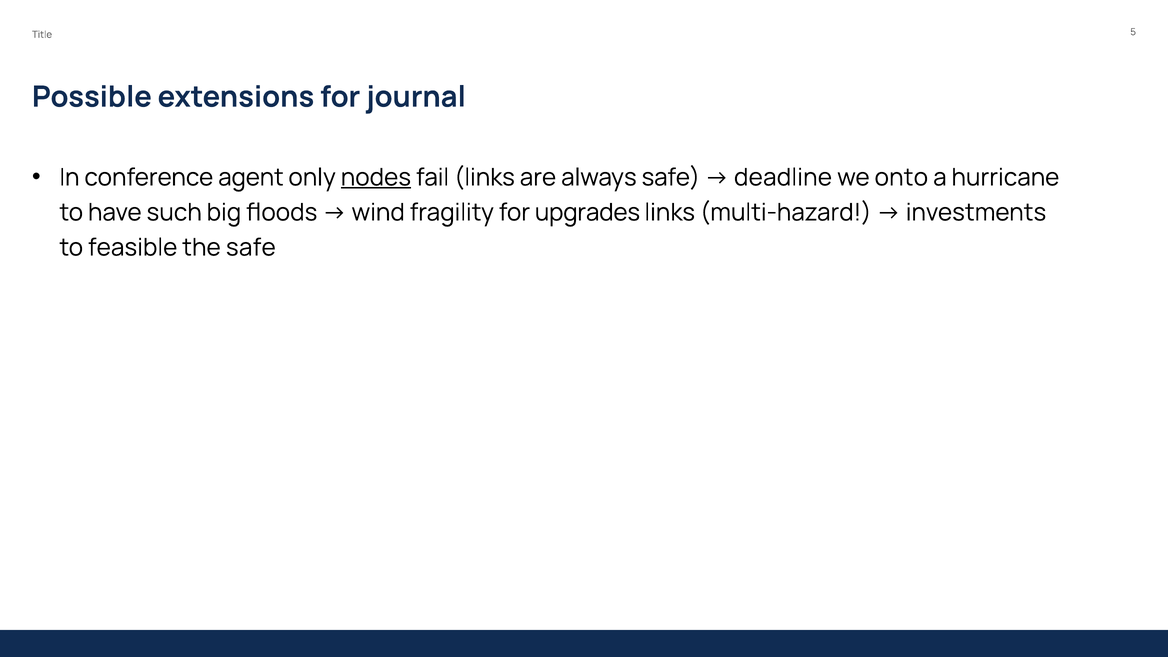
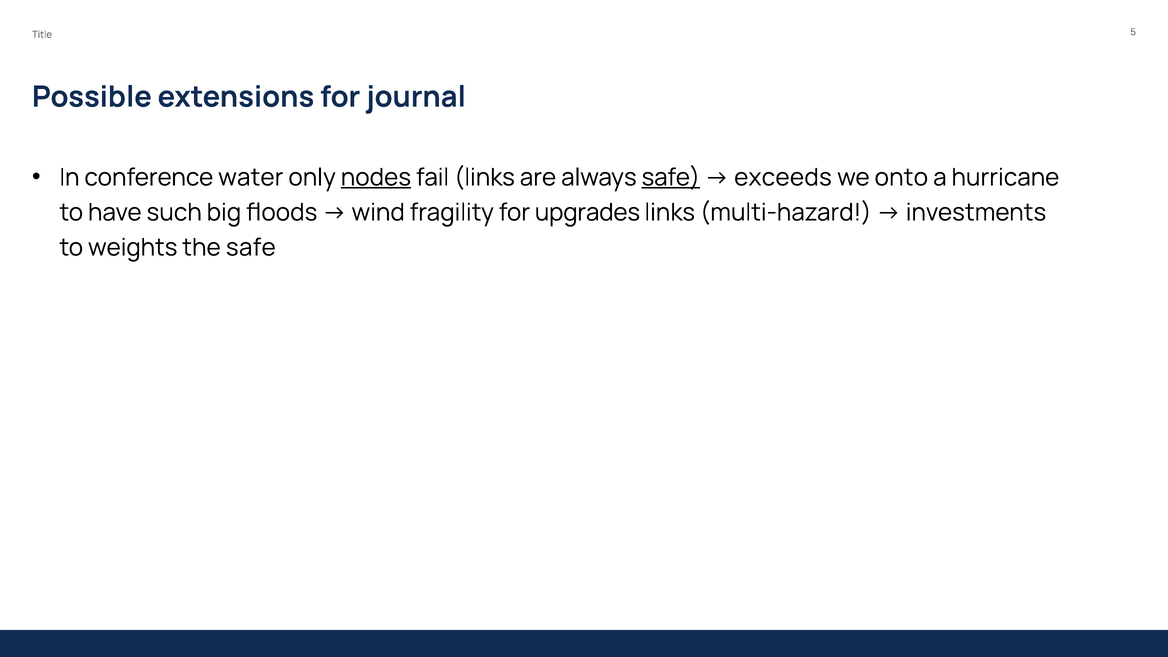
agent: agent -> water (251, 177)
safe underline: none -> present (671, 177)
deadline: deadline -> exceeds (783, 177)
feasible: feasible -> weights (133, 247)
